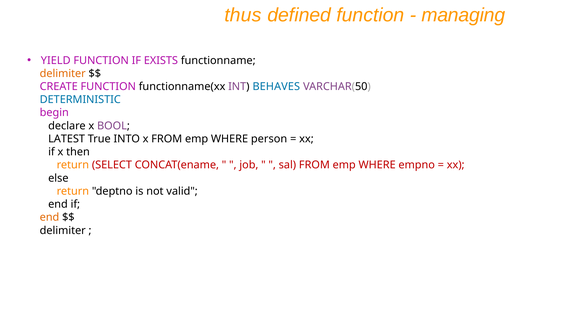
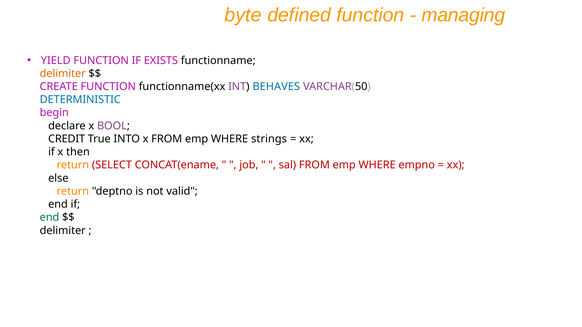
thus: thus -> byte (243, 15)
LATEST: LATEST -> CREDIT (67, 139)
person: person -> strings (269, 139)
end colour: orange -> green (49, 218)
